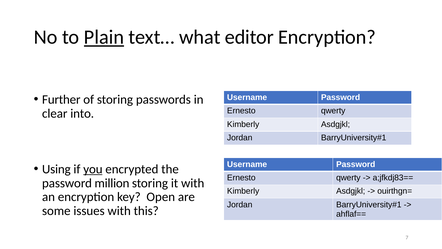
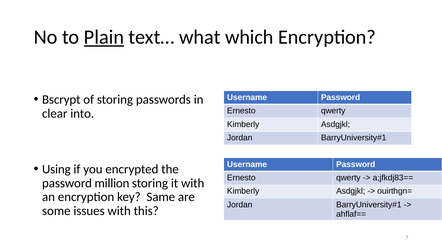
editor: editor -> which (249, 37)
Further: Further -> Bscrypt (61, 99)
you underline: present -> none (93, 169)
Open: Open -> Same (161, 197)
